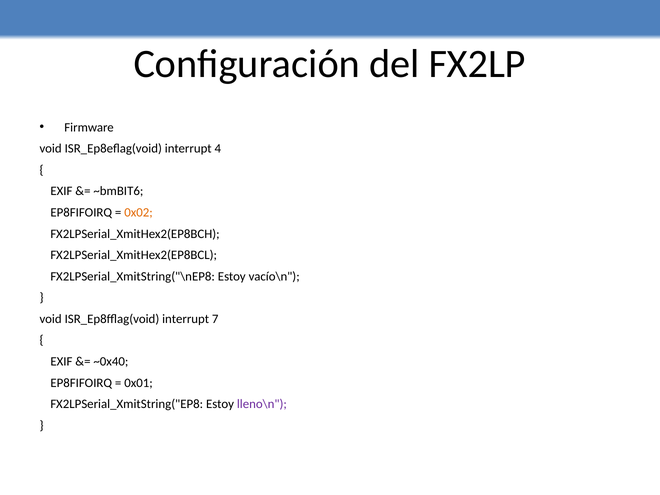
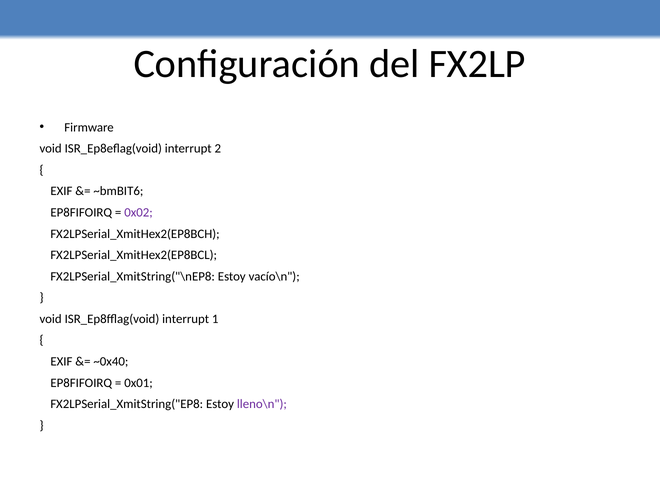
4: 4 -> 2 (218, 149)
0x02 colour: orange -> purple (139, 213)
7: 7 -> 1 (215, 319)
